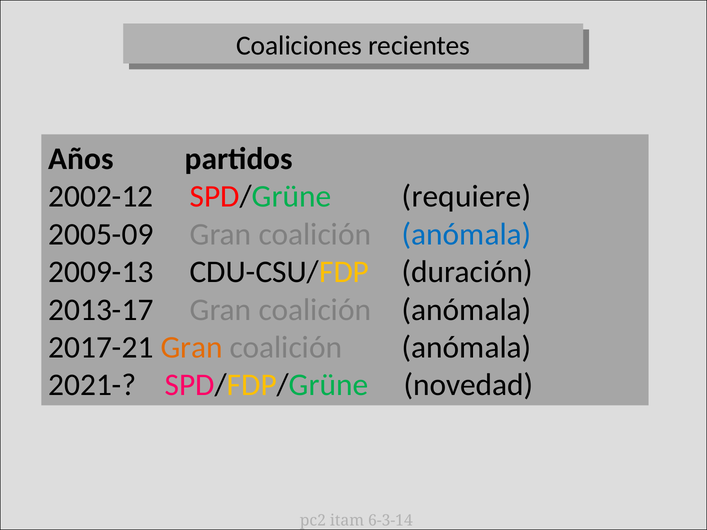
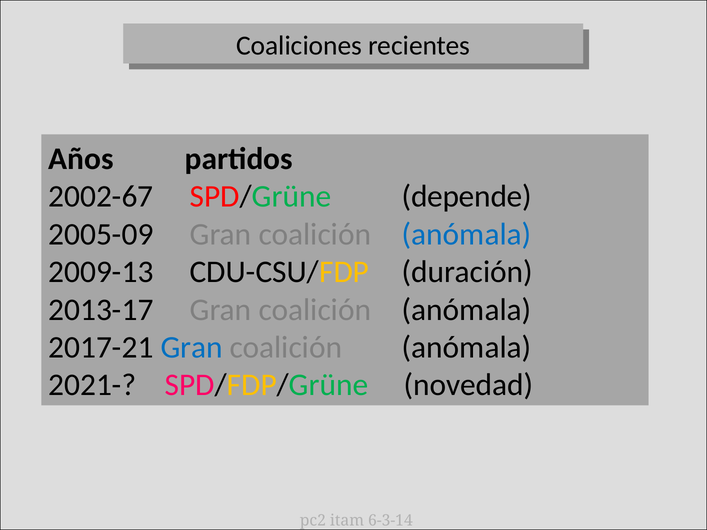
2002-12: 2002-12 -> 2002-67 (101, 197)
requiere: requiere -> depende (467, 197)
Gran colour: orange -> blue (192, 348)
